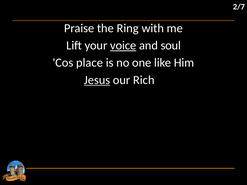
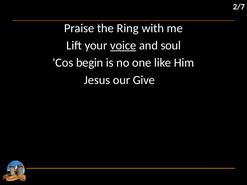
place: place -> begin (90, 63)
Jesus underline: present -> none (97, 80)
Rich: Rich -> Give (144, 80)
